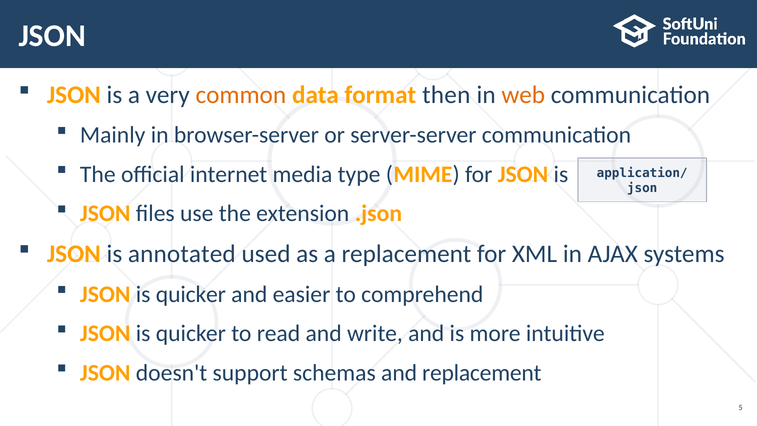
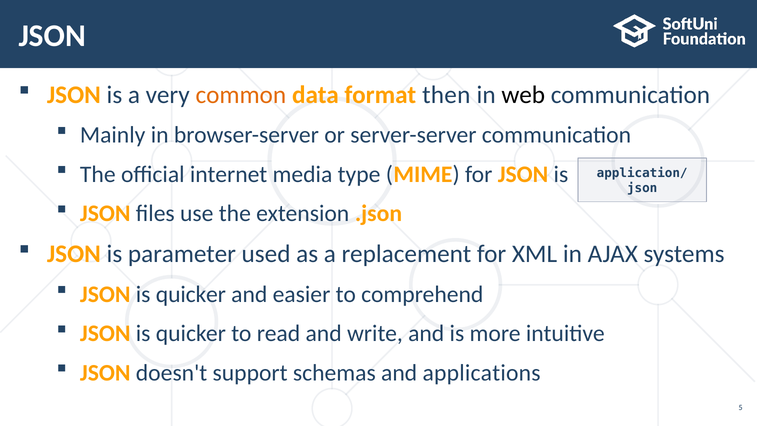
web colour: orange -> black (523, 95)
annotated: annotated -> parameter (182, 254)
and replacement: replacement -> applications (482, 373)
